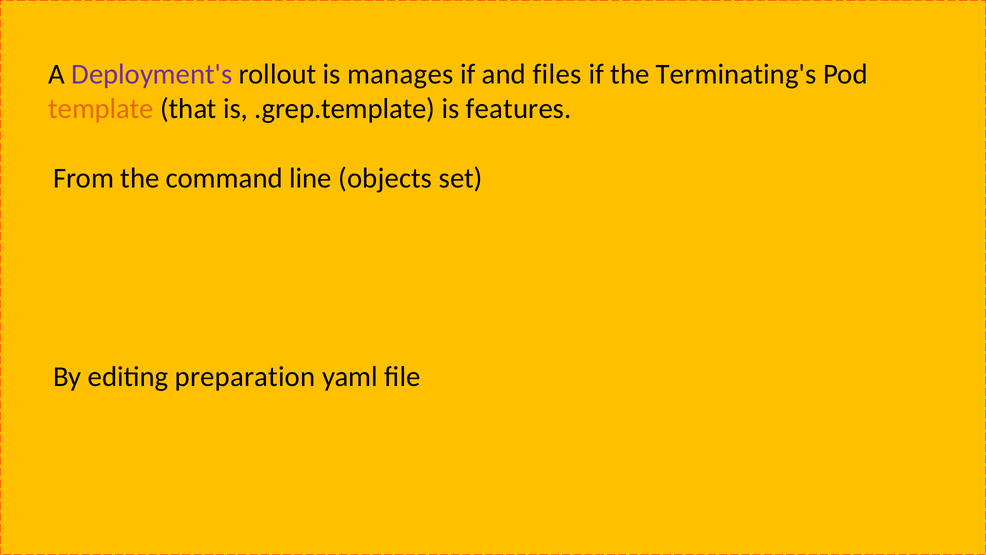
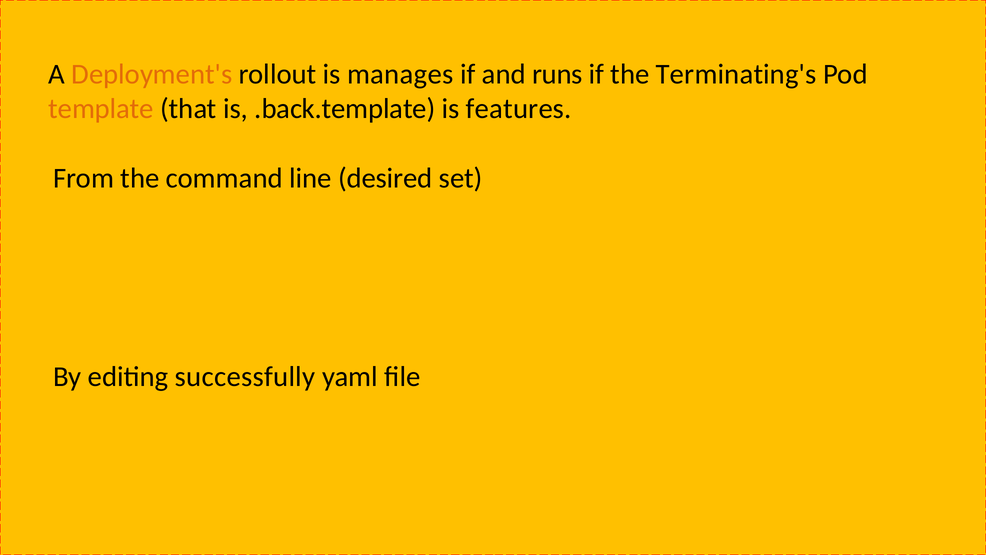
Deployment's colour: purple -> orange (152, 74)
files: files -> runs (557, 74)
.grep.template: .grep.template -> .back.template (345, 109)
objects: objects -> desired (385, 178)
preparation: preparation -> successfully (245, 377)
